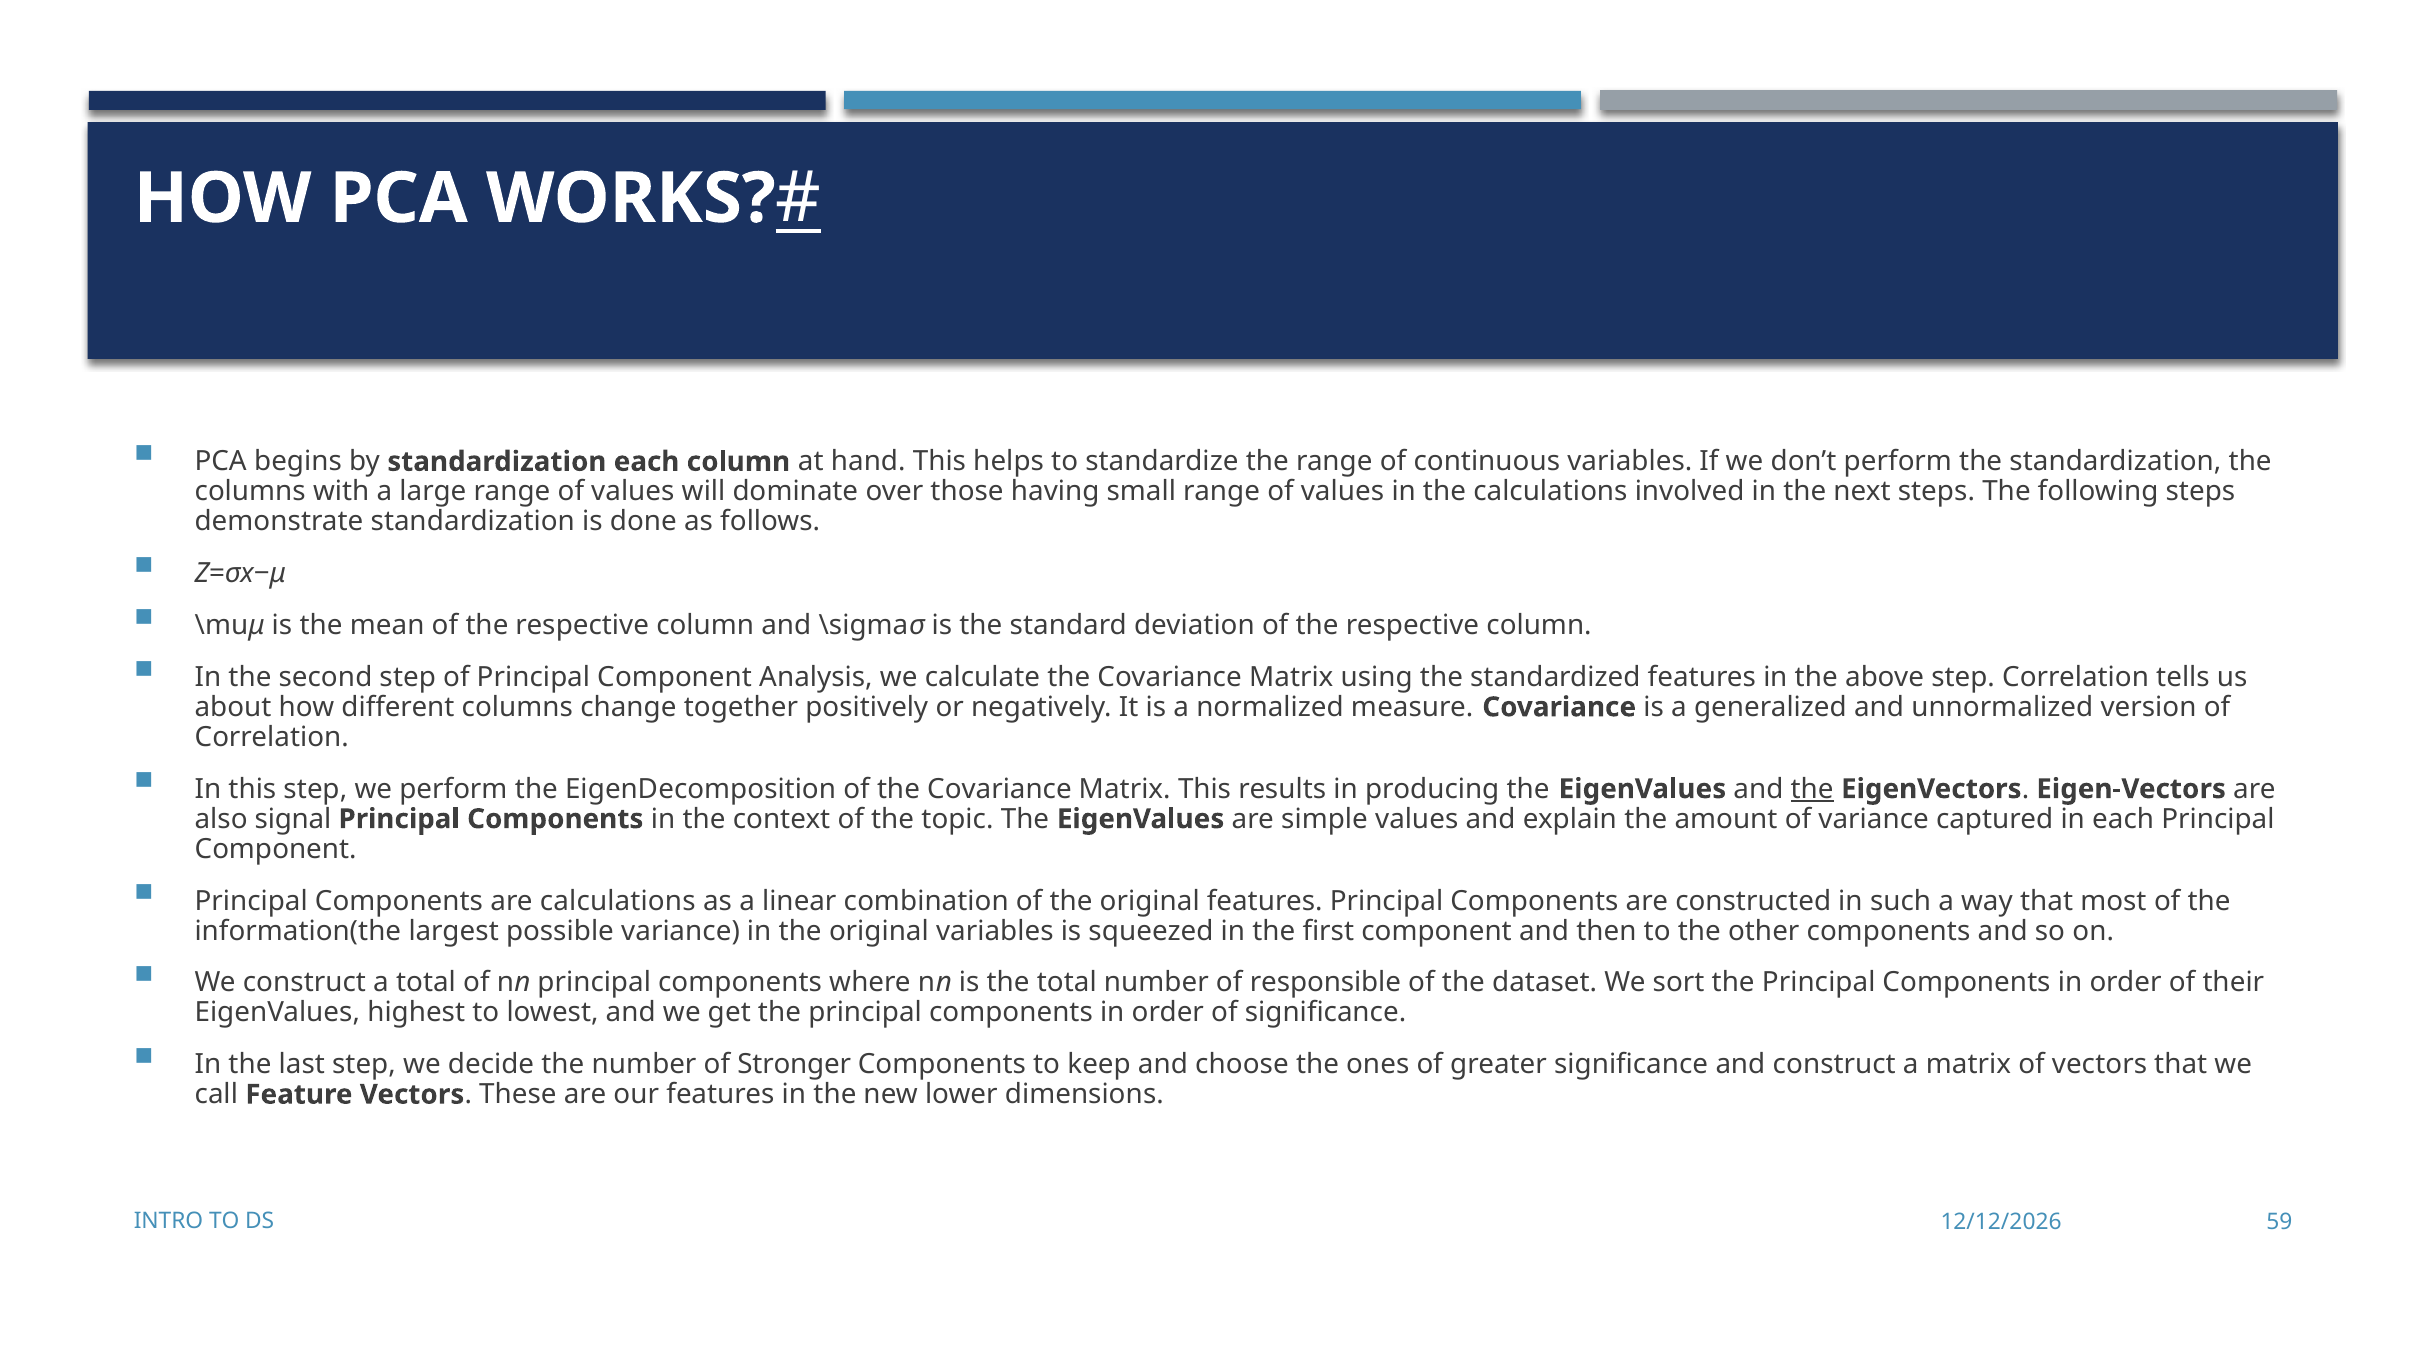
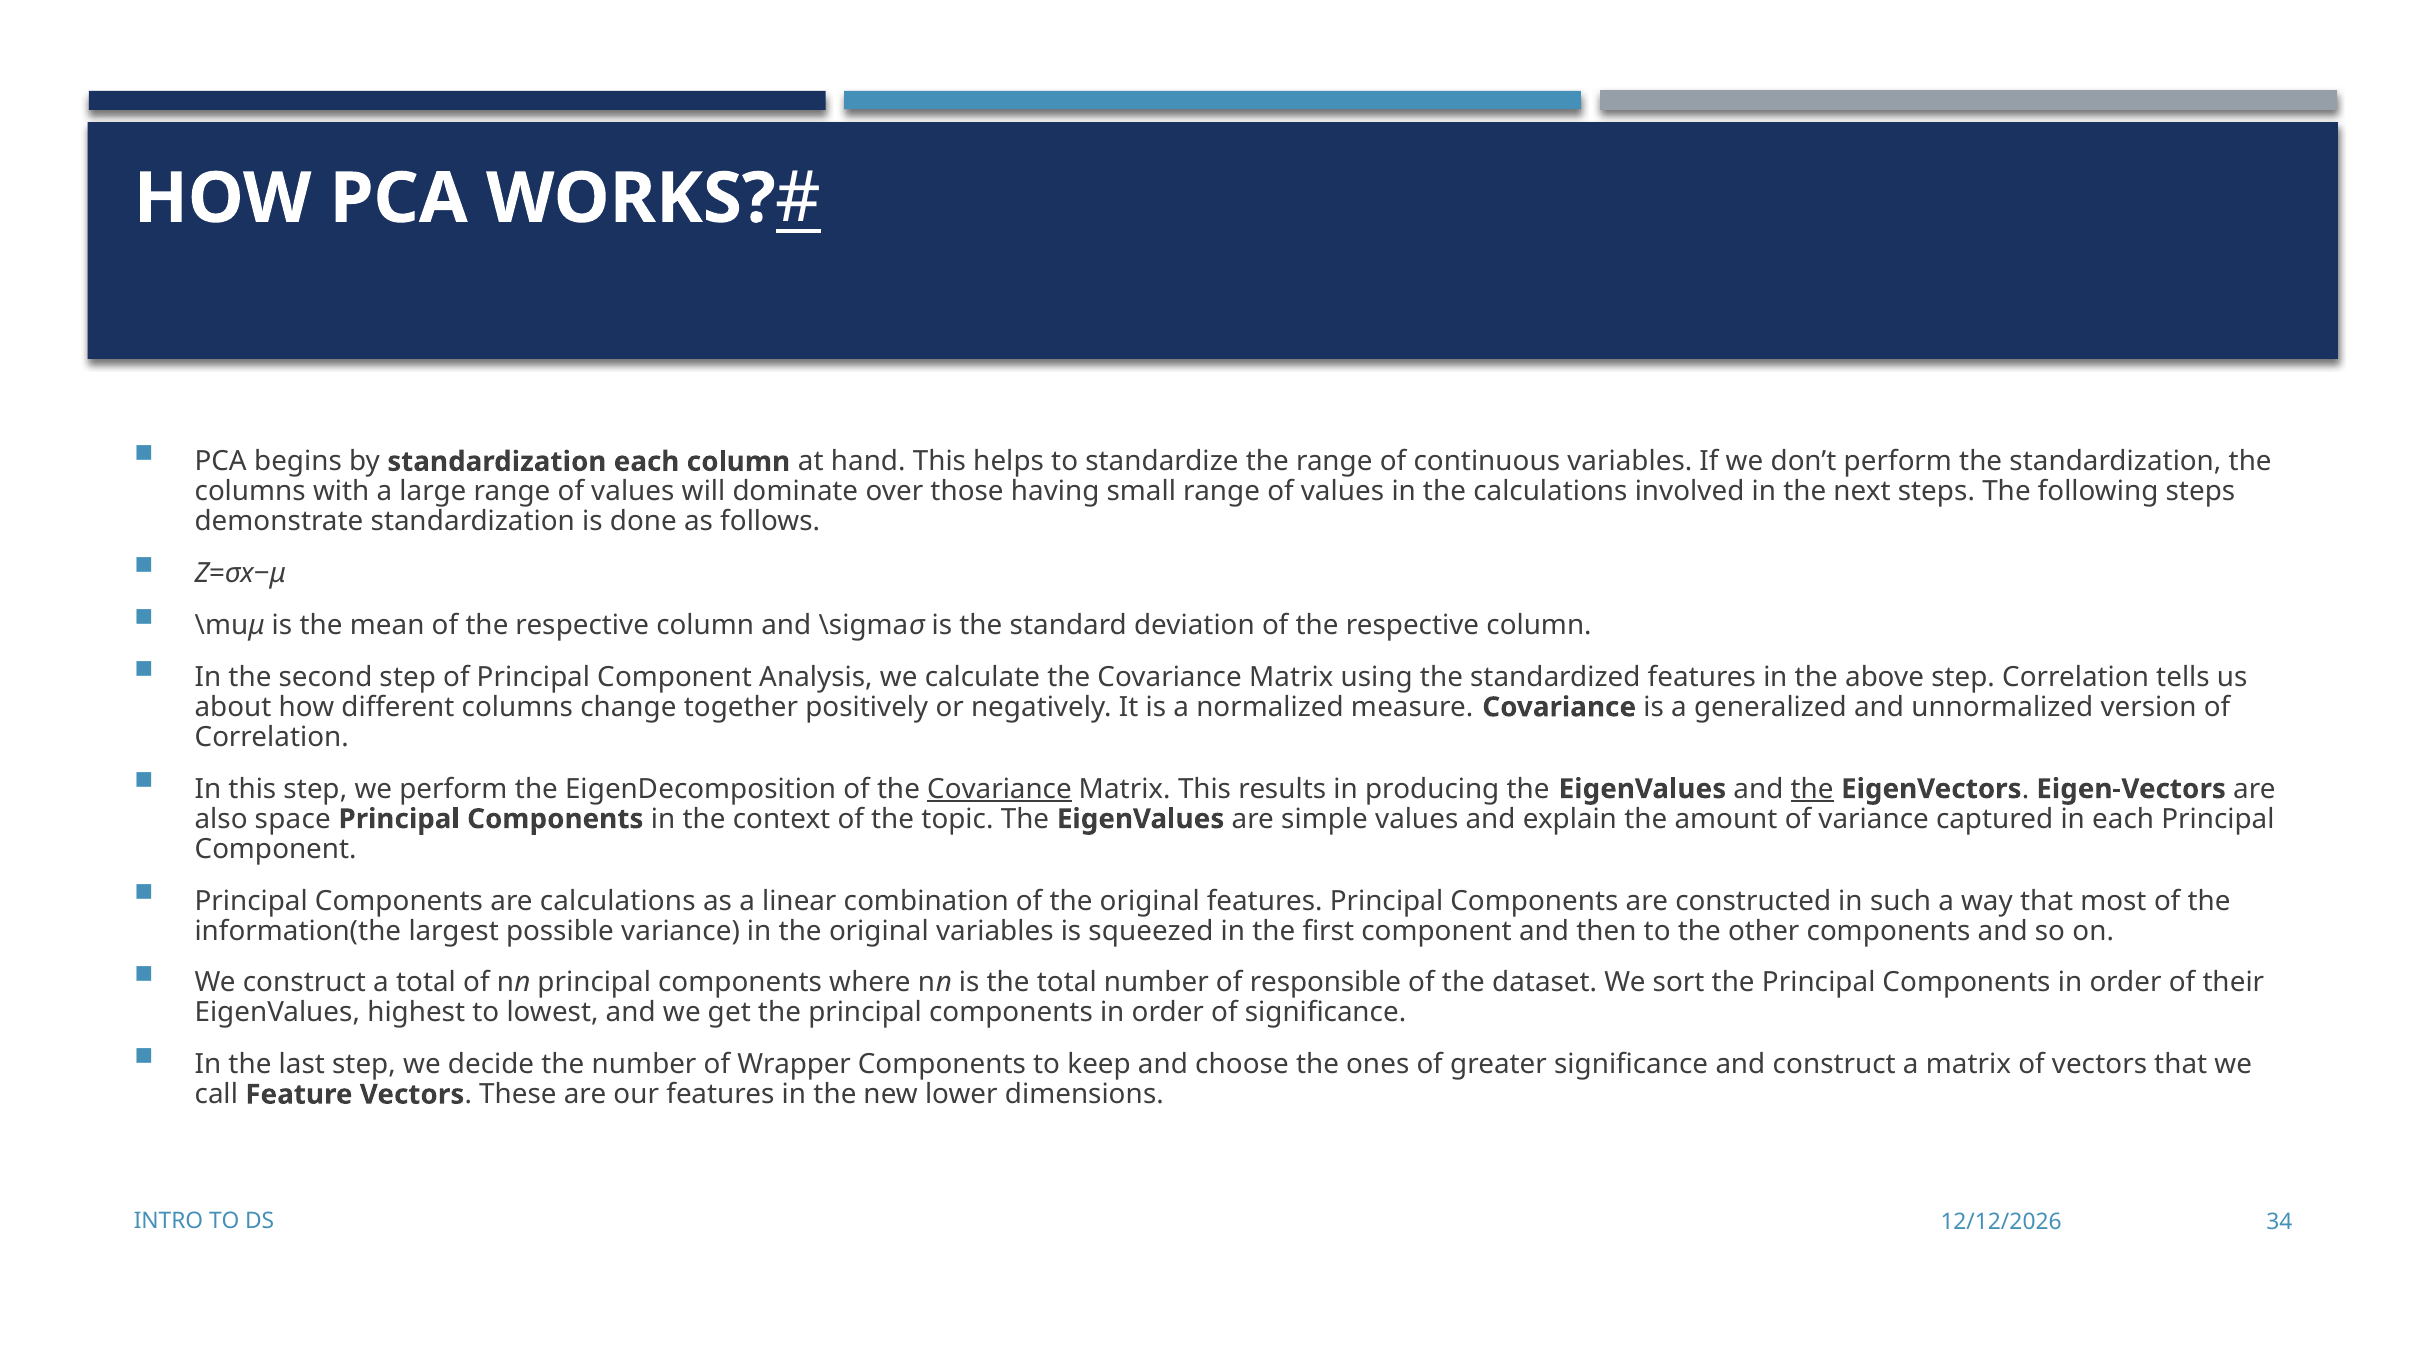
Covariance underline: none -> present (999, 789)
signal: signal -> space (293, 819)
Stronger: Stronger -> Wrapper (794, 1064)
59: 59 -> 34 (2279, 1221)
